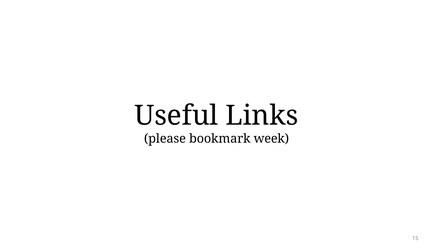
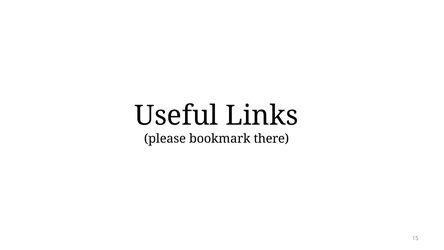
week: week -> there (271, 139)
